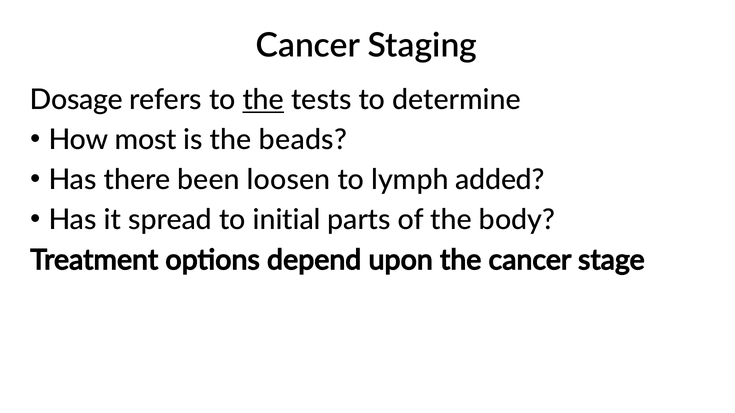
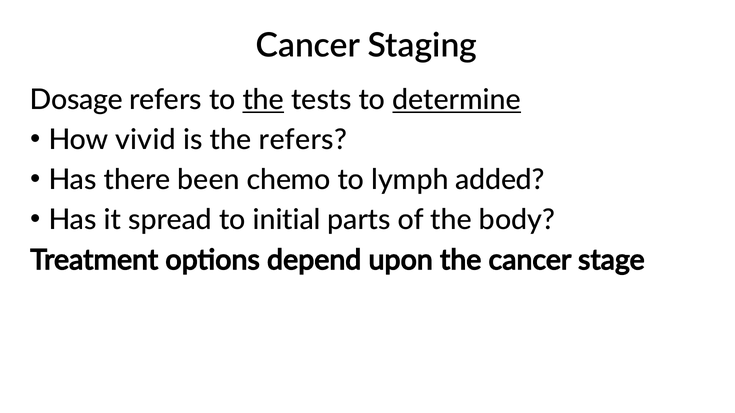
determine underline: none -> present (457, 100)
most: most -> vivid (145, 140)
the beads: beads -> refers (303, 140)
loosen: loosen -> chemo (289, 180)
